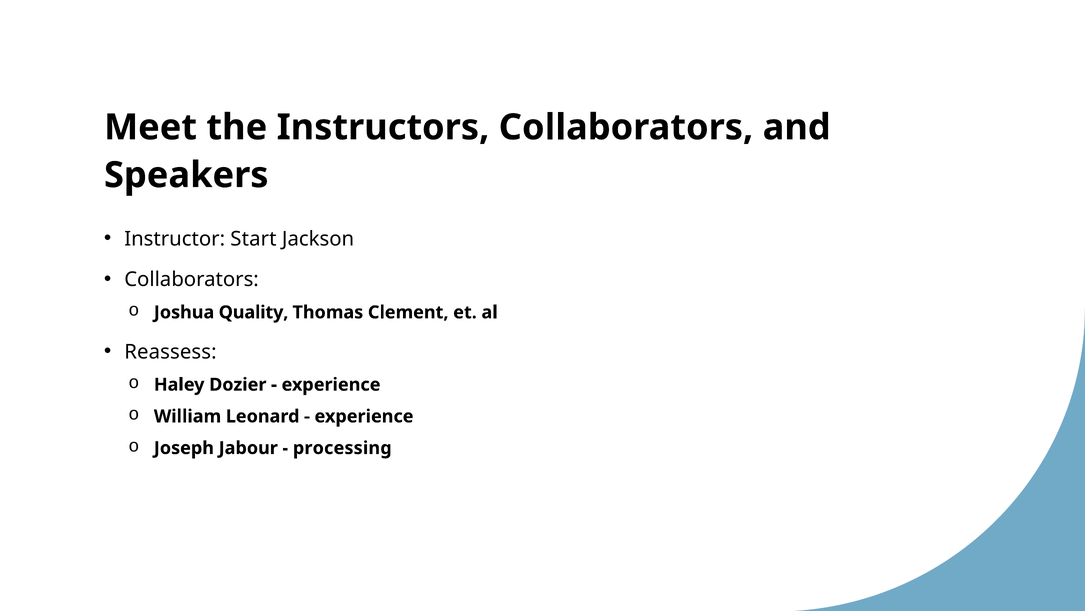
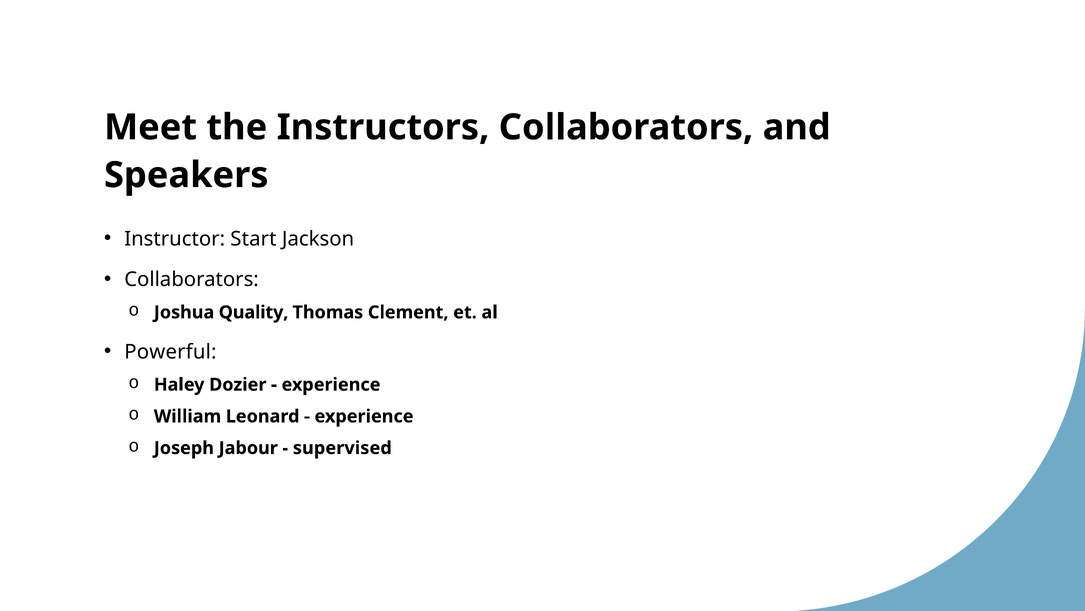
Reassess: Reassess -> Powerful (170, 351)
processing: processing -> supervised (342, 448)
